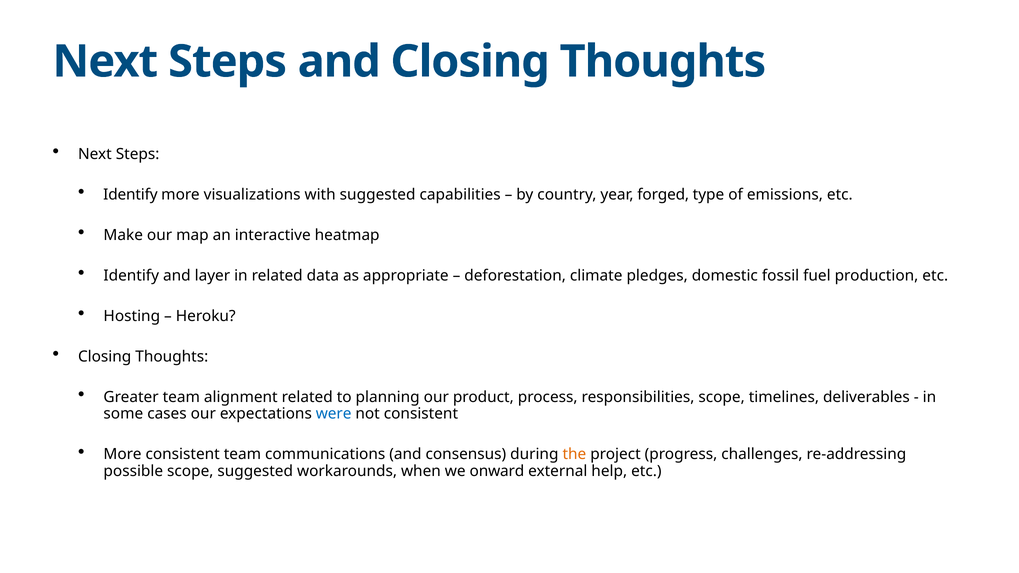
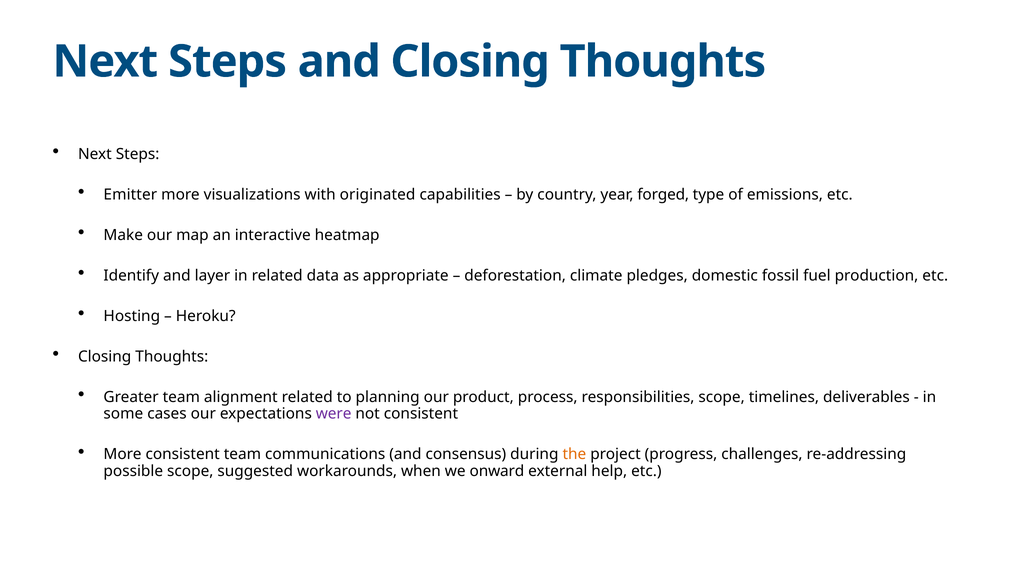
Identify: Identify -> Emitter (130, 195)
with suggested: suggested -> originated (378, 195)
were colour: blue -> purple (334, 414)
